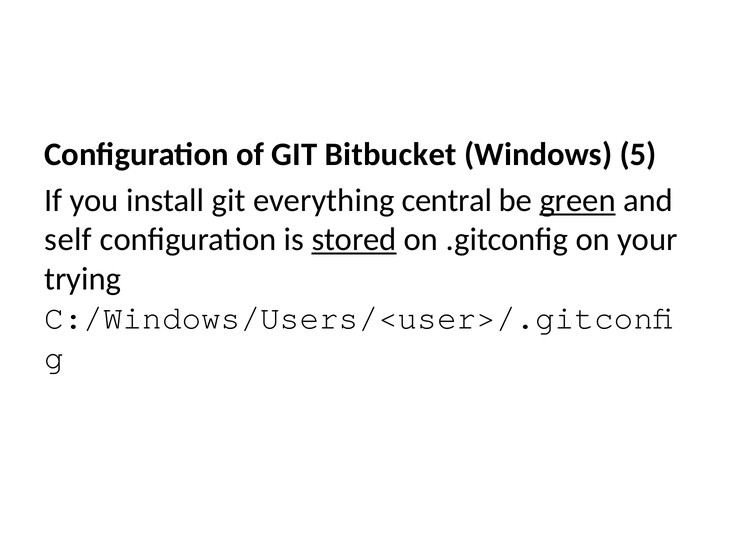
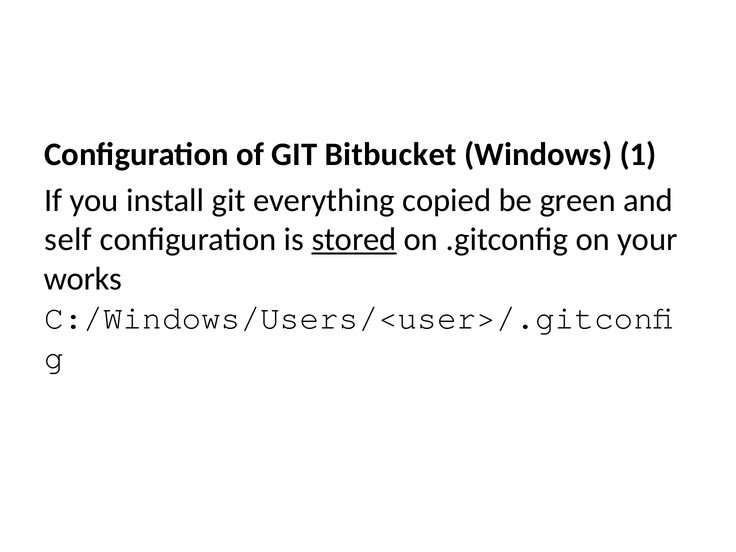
5: 5 -> 1 (638, 154)
central: central -> copied (447, 200)
green underline: present -> none (578, 200)
trying: trying -> works (83, 279)
